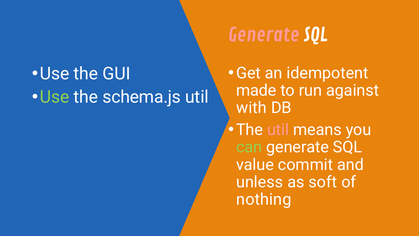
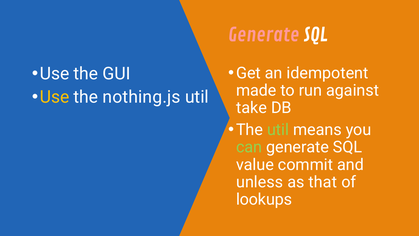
Use colour: light green -> yellow (55, 97)
schema.js: schema.js -> nothing.js (142, 97)
with: with -> take (252, 108)
util colour: pink -> light green (278, 130)
soft: soft -> that (323, 182)
nothing: nothing -> lookups (264, 199)
